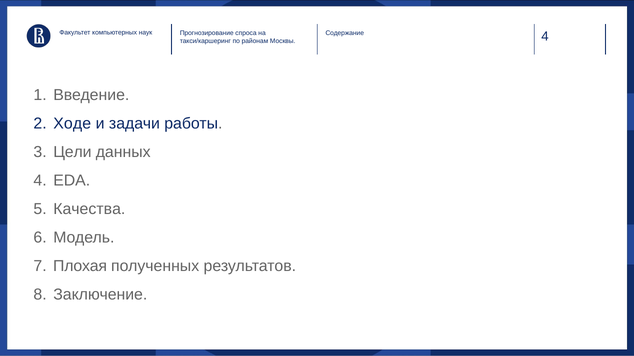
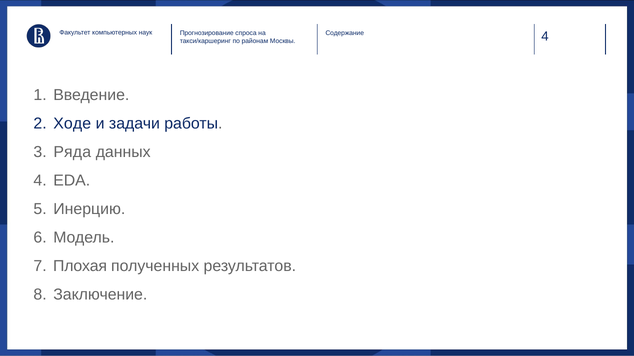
Цели: Цели -> Ряда (72, 152)
Качества: Качества -> Инерцию (89, 209)
